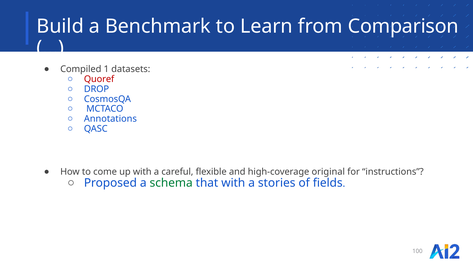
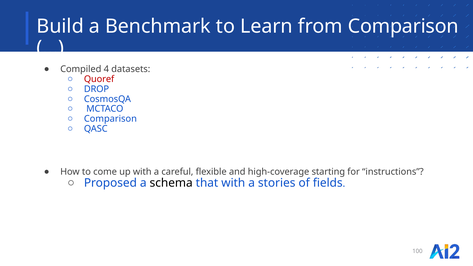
1: 1 -> 4 (106, 69)
Annotations: Annotations -> Comparison (110, 119)
original: original -> starting (328, 172)
schema colour: green -> black (171, 183)
